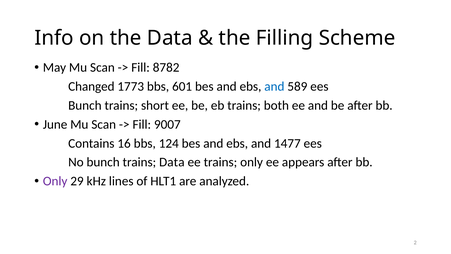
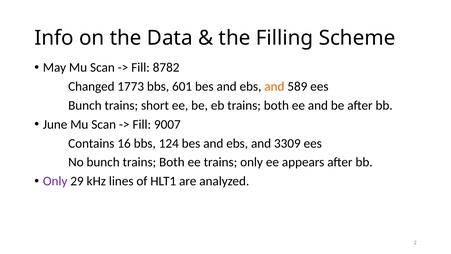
and colour: blue -> orange (274, 86)
1477: 1477 -> 3309 (287, 143)
bunch trains Data: Data -> Both (172, 162)
